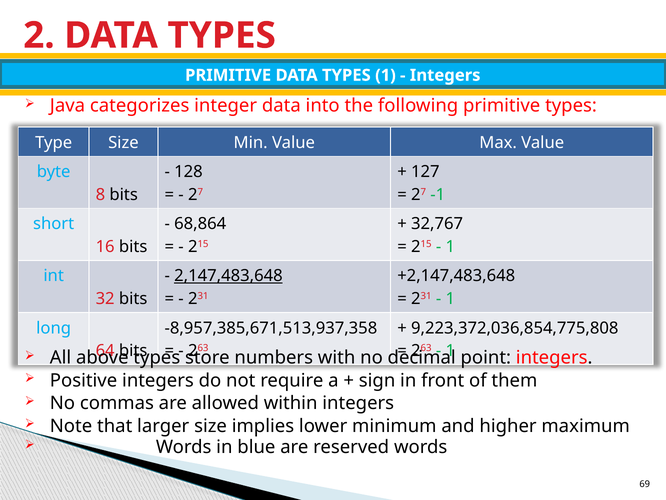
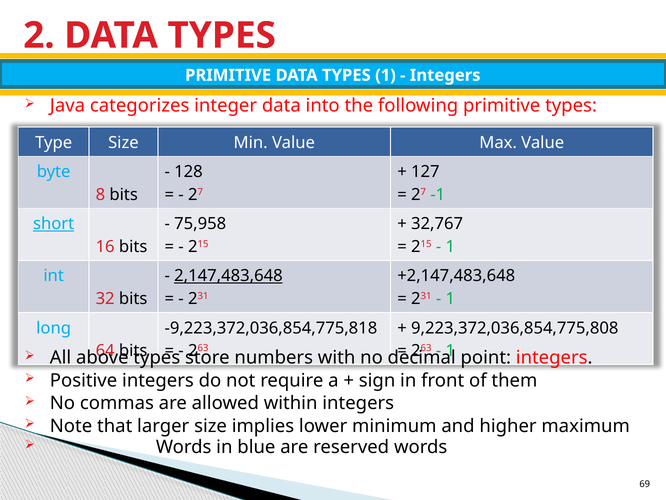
short underline: none -> present (54, 224)
68,864: 68,864 -> 75,958 (200, 224)
-8,957,385,671,513,937,358: -8,957,385,671,513,937,358 -> -9,223,372,036,854,775,818 (271, 328)
